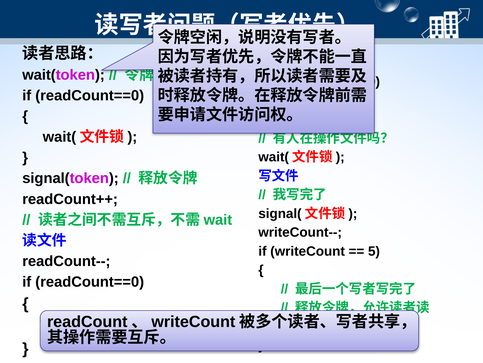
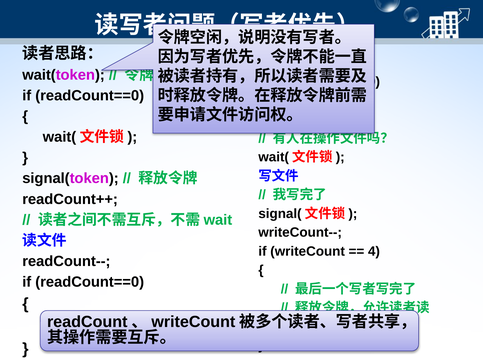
5: 5 -> 4 (374, 251)
